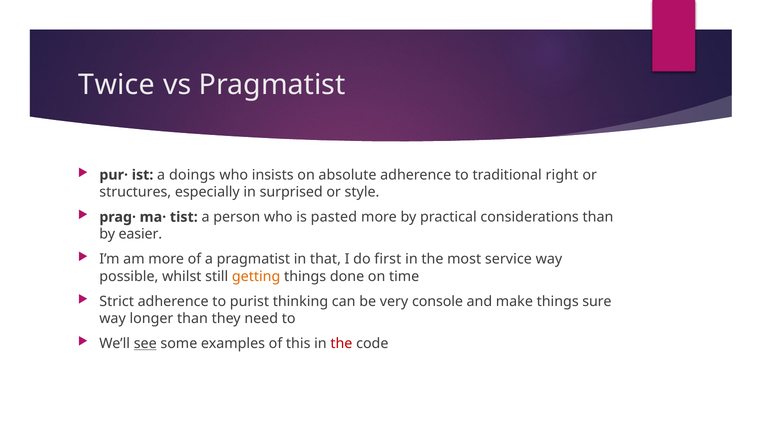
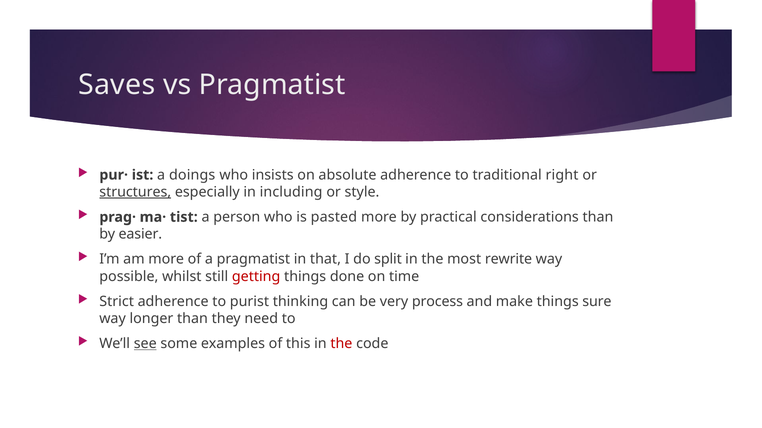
Twice: Twice -> Saves (117, 85)
structures underline: none -> present (135, 192)
surprised: surprised -> including (291, 192)
first: first -> split (388, 260)
service: service -> rewrite (508, 260)
getting colour: orange -> red (256, 277)
console: console -> process (438, 302)
